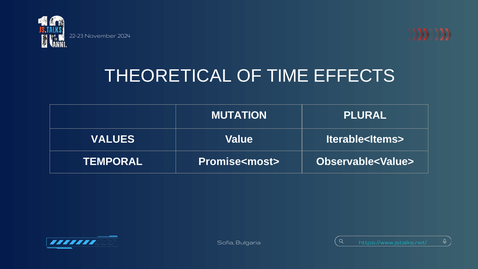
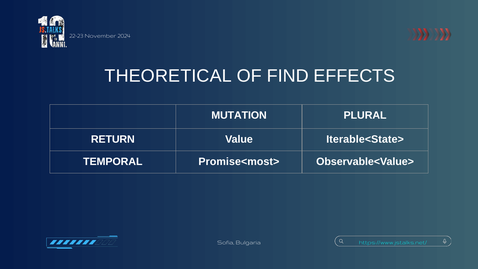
TIME: TIME -> FIND (288, 76)
VALUES: VALUES -> RETURN (113, 139)
Iterable<Items>: Iterable<Items> -> Iterable<State> (365, 139)
